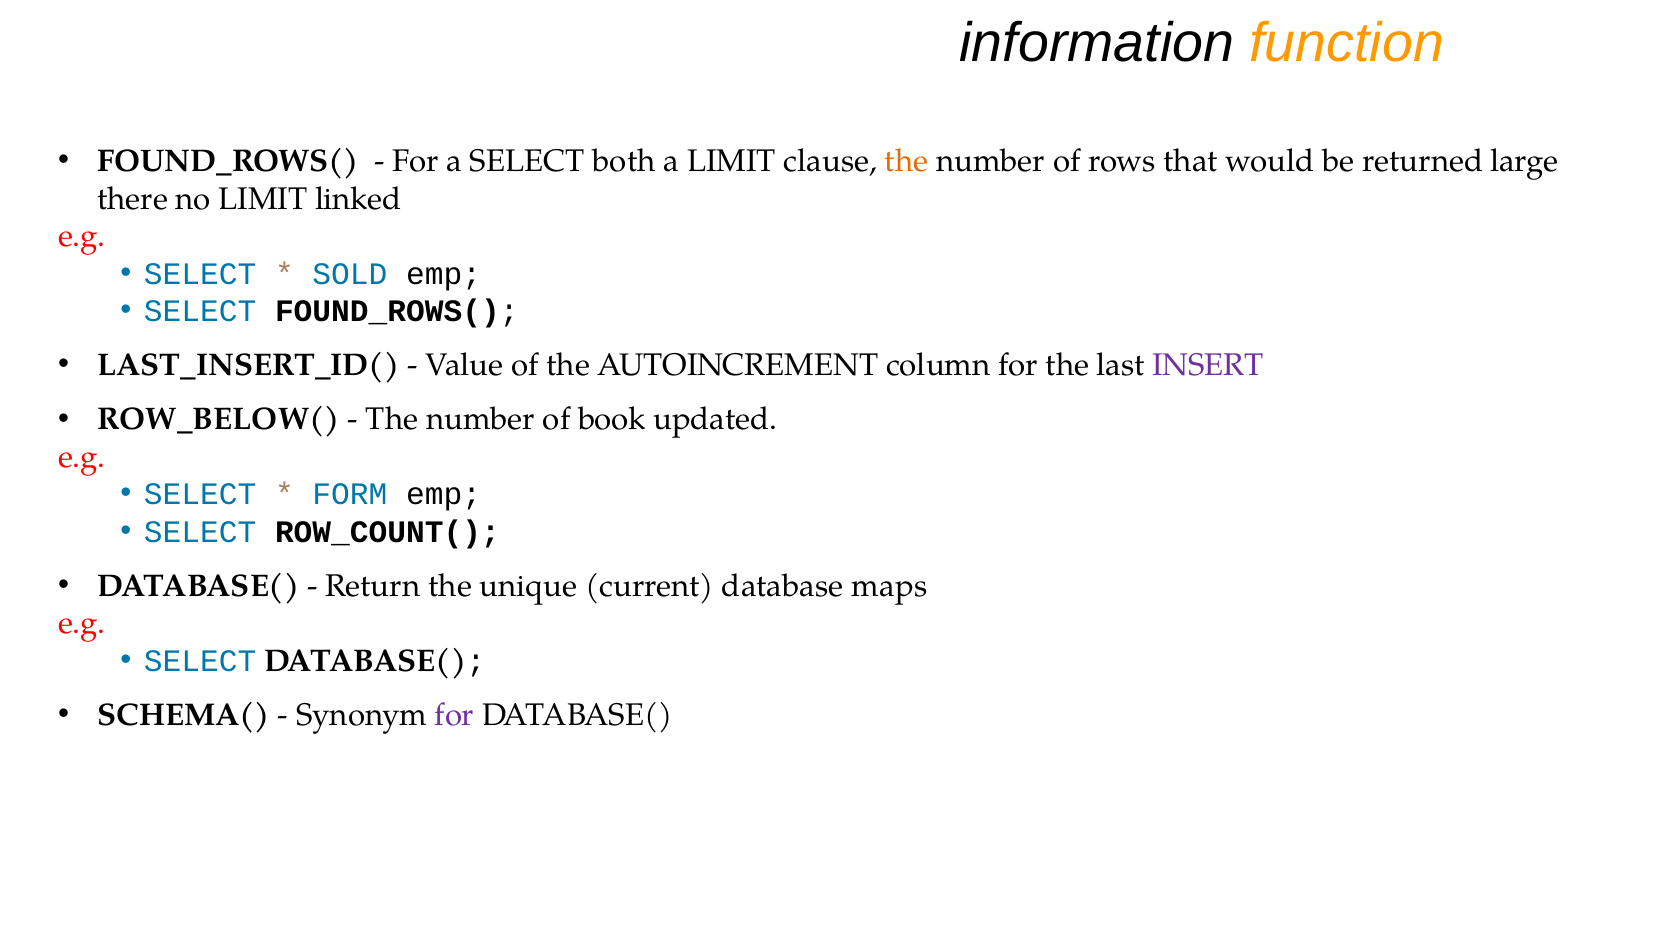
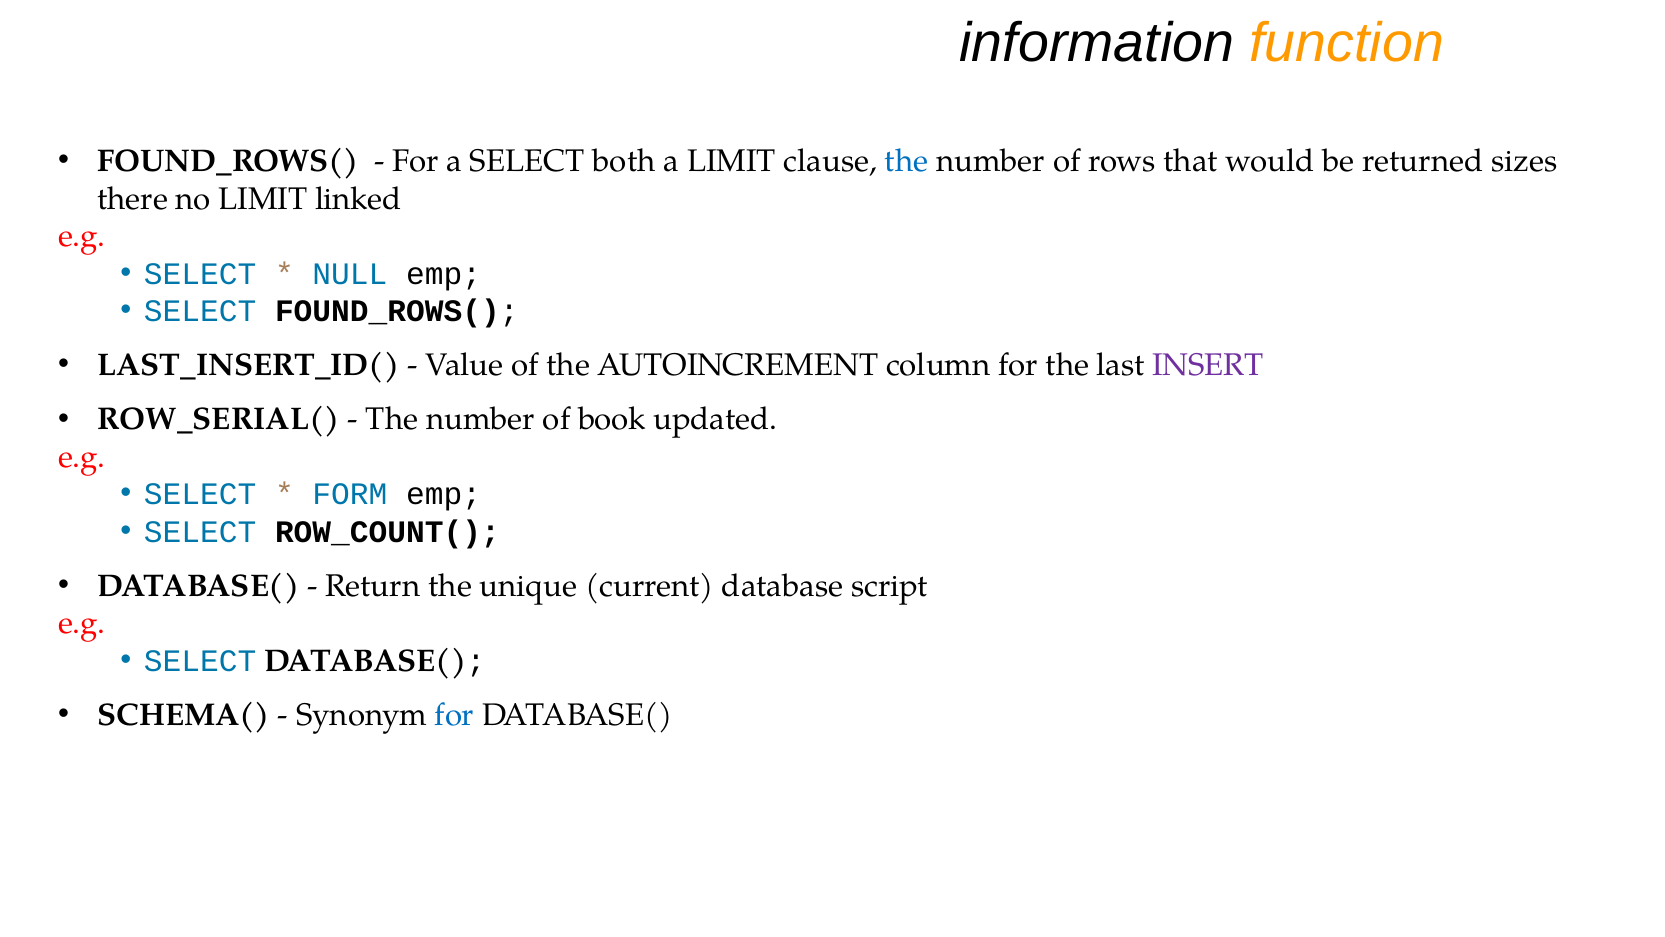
the colour: orange -> blue (906, 161)
large: large -> sizes (1525, 161)
SOLD: SOLD -> NULL (350, 274)
ROW_BELOW(: ROW_BELOW( -> ROW_SERIAL( (219, 419)
maps: maps -> script (890, 586)
for colour: purple -> blue (455, 715)
